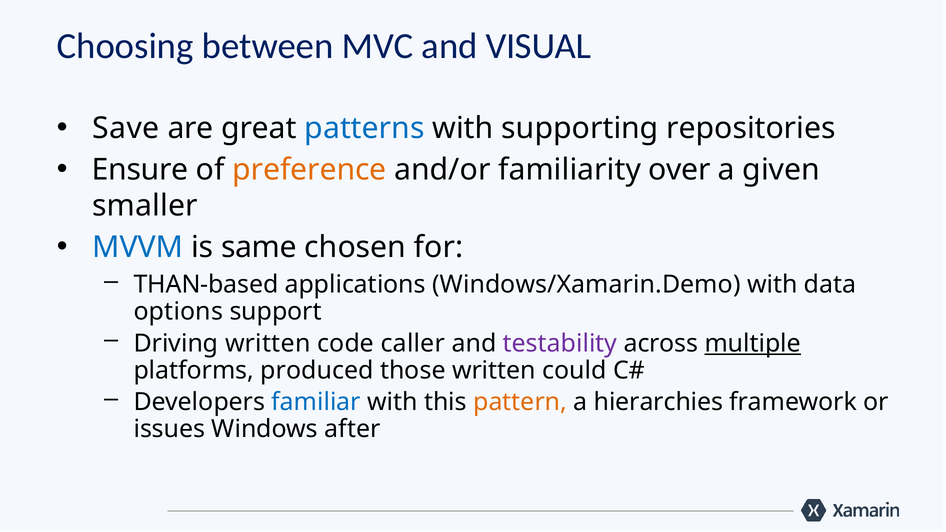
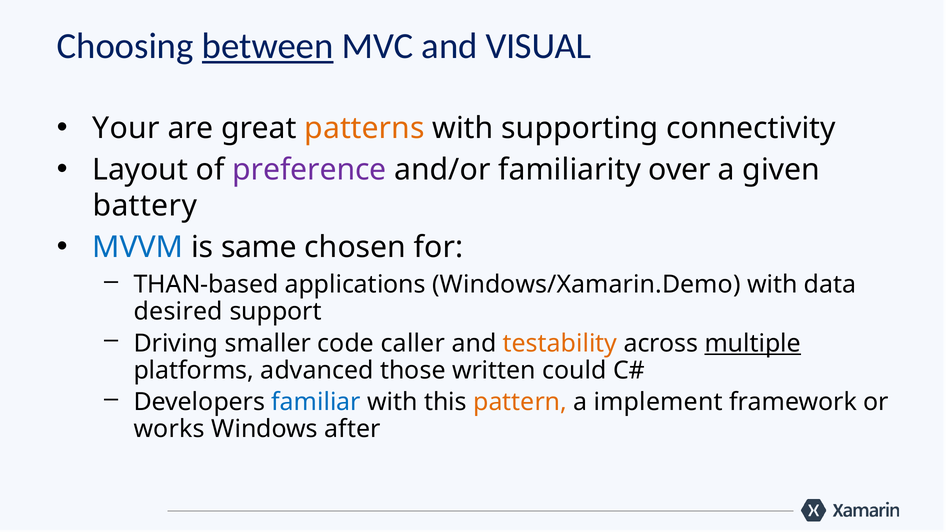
between underline: none -> present (268, 46)
Save: Save -> Your (126, 129)
patterns colour: blue -> orange (365, 129)
repositories: repositories -> connectivity (751, 129)
Ensure: Ensure -> Layout (140, 170)
preference colour: orange -> purple (309, 170)
smaller: smaller -> battery (145, 206)
options: options -> desired (178, 312)
Driving written: written -> smaller (268, 343)
testability colour: purple -> orange (560, 343)
produced: produced -> advanced (317, 370)
hierarchies: hierarchies -> implement (658, 402)
issues: issues -> works (169, 429)
